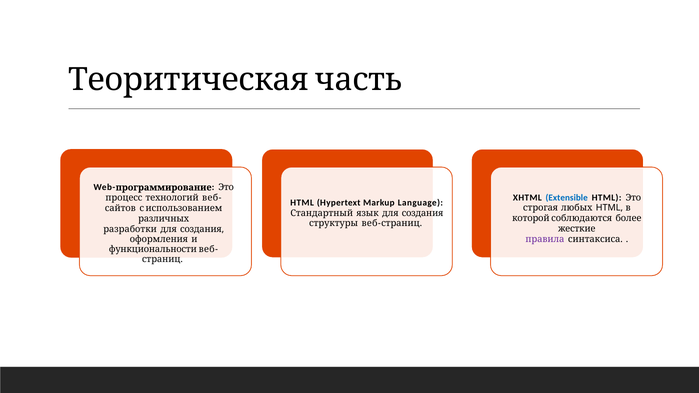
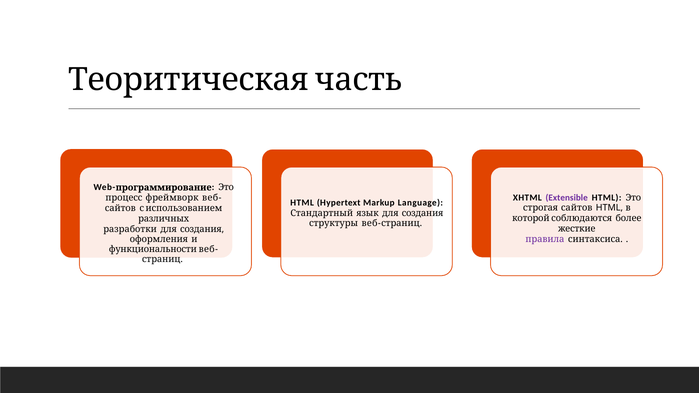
Extensible colour: blue -> purple (567, 198)
технологий: технологий -> фреймворк (172, 198)
строгая любых: любых -> сайтов (577, 208)
